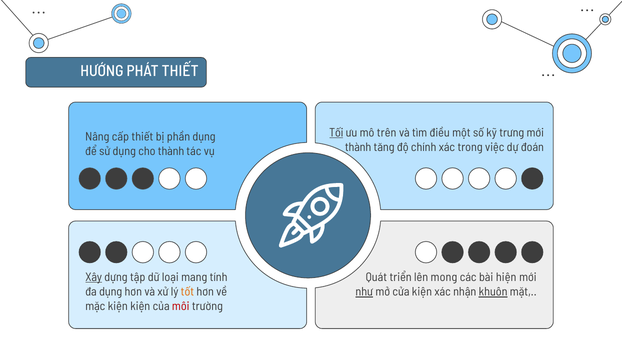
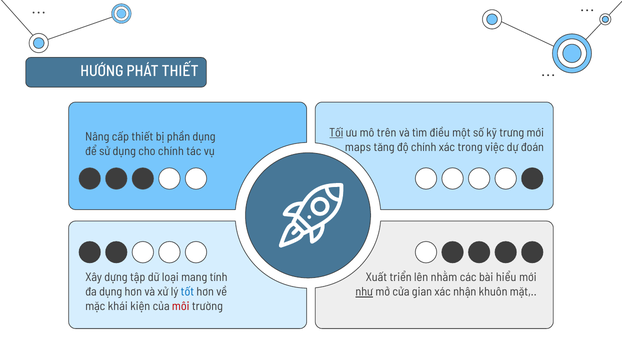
thành: thành -> maps (358, 147)
cho thành: thành -> chính (171, 151)
Xây underline: present -> none (94, 277)
Quát: Quát -> Xuất (376, 277)
mong: mong -> nhằm (444, 277)
hiện: hiện -> hiểu (506, 277)
tốt colour: orange -> blue (187, 292)
cửa kiện: kiện -> gian (422, 292)
khuôn underline: present -> none (493, 292)
mặc kiện: kiện -> khái (118, 306)
